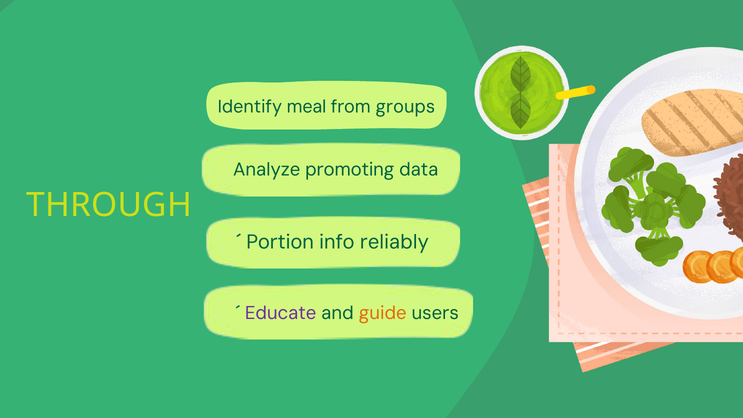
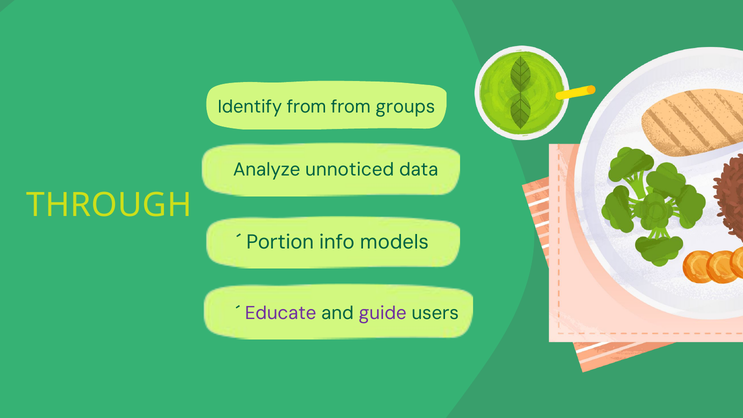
Identify meal: meal -> from (307, 107)
promoting: promoting -> unnoticed (350, 170)
reliably: reliably -> models (394, 242)
guide colour: orange -> purple (383, 313)
